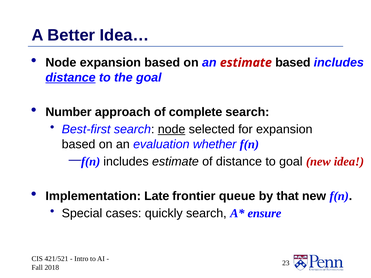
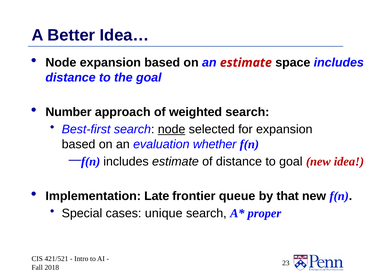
estimate based: based -> space (293, 63)
distance underline: present -> none (71, 78)
complete: complete -> weighted (196, 112)
quickly: quickly -> unique (164, 214)
ensure: ensure -> proper (264, 214)
